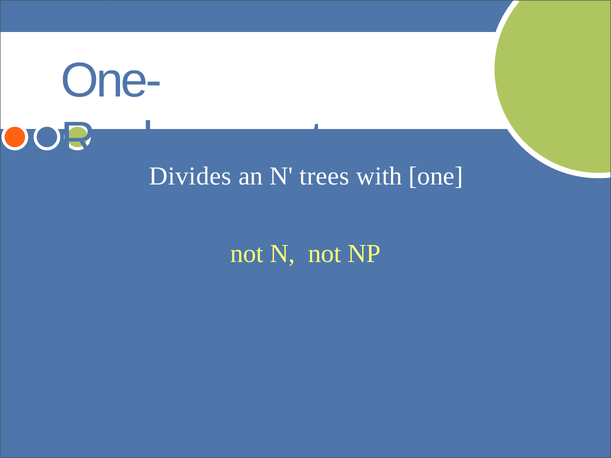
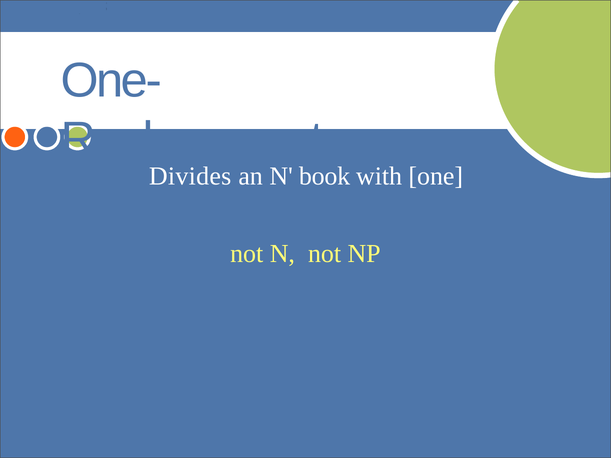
trees: trees -> book (325, 176)
